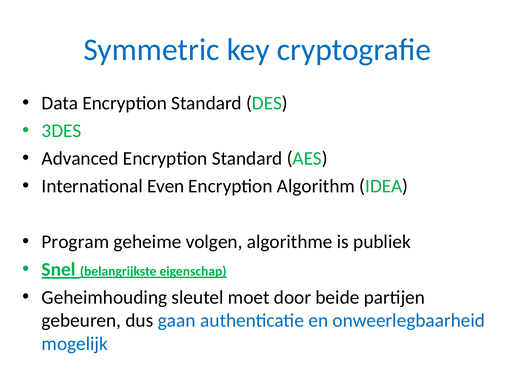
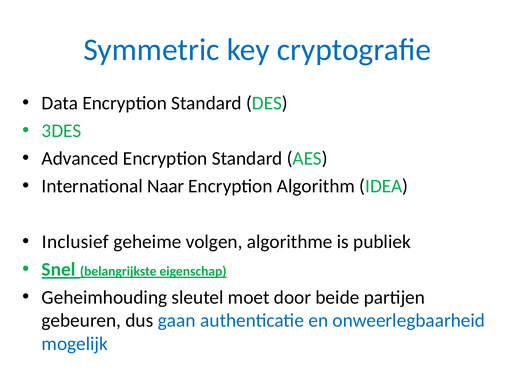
Even: Even -> Naar (166, 186)
Program: Program -> Inclusief (75, 242)
